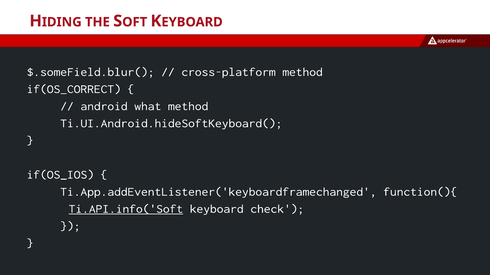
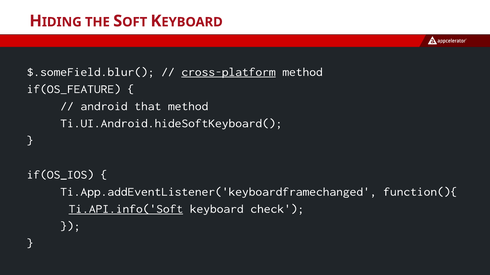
cross-platform underline: none -> present (229, 72)
if(OS_CORRECT: if(OS_CORRECT -> if(OS_FEATURE (74, 89)
what: what -> that (148, 106)
